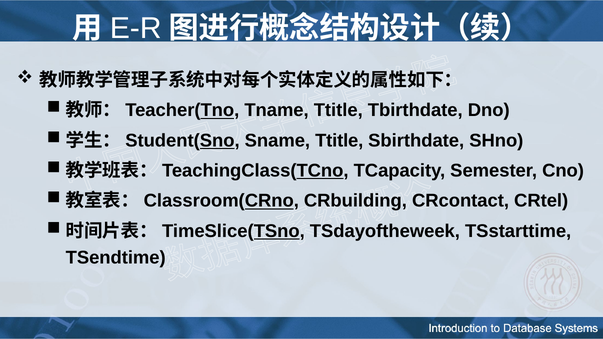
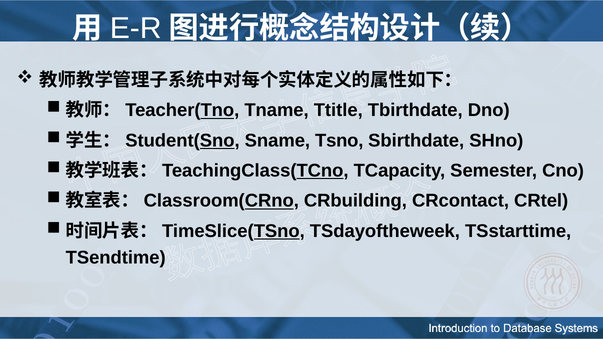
Sname Ttitle: Ttitle -> Tsno (339, 141)
